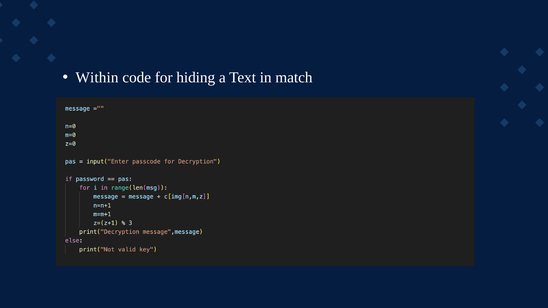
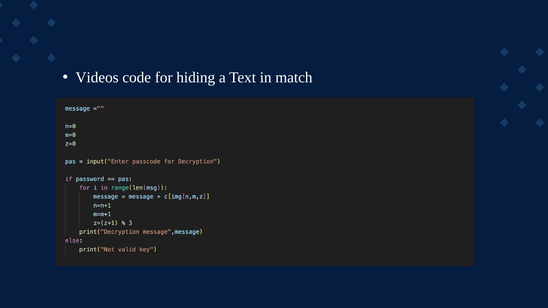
Within: Within -> Videos (97, 78)
